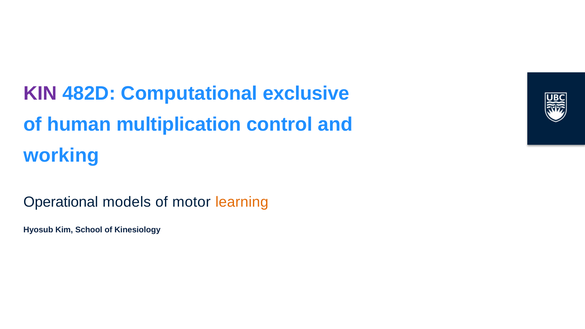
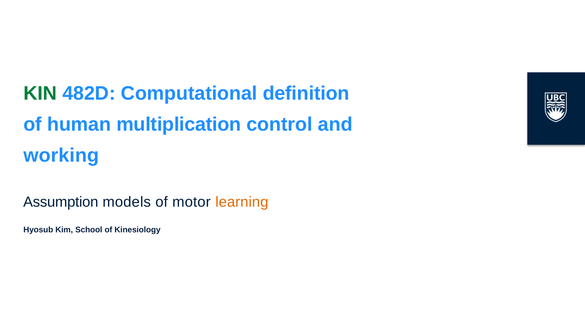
KIN colour: purple -> green (40, 94)
exclusive: exclusive -> definition (306, 94)
Operational: Operational -> Assumption (61, 202)
